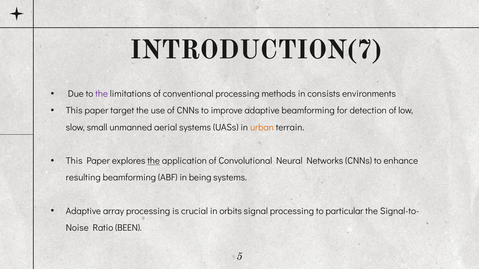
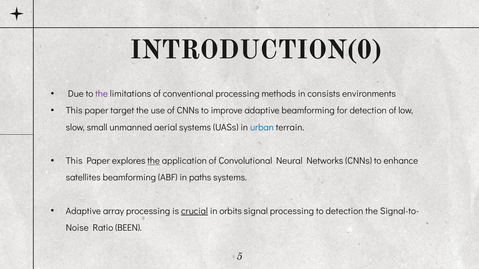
INTRODUCTION(7: INTRODUCTION(7 -> INTRODUCTION(0 (256, 50)
urban colour: orange -> blue (262, 128)
resulting: resulting -> satellites (83, 178)
being: being -> paths (200, 178)
crucial underline: none -> present (195, 211)
to particular: particular -> detection (344, 211)
